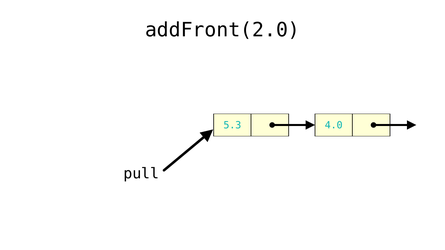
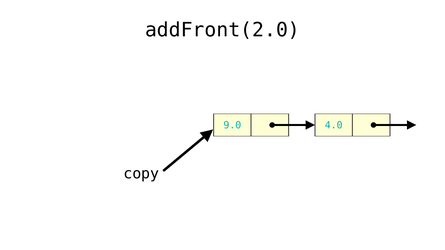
5.3: 5.3 -> 9.0 (232, 125)
pull: pull -> copy (141, 174)
